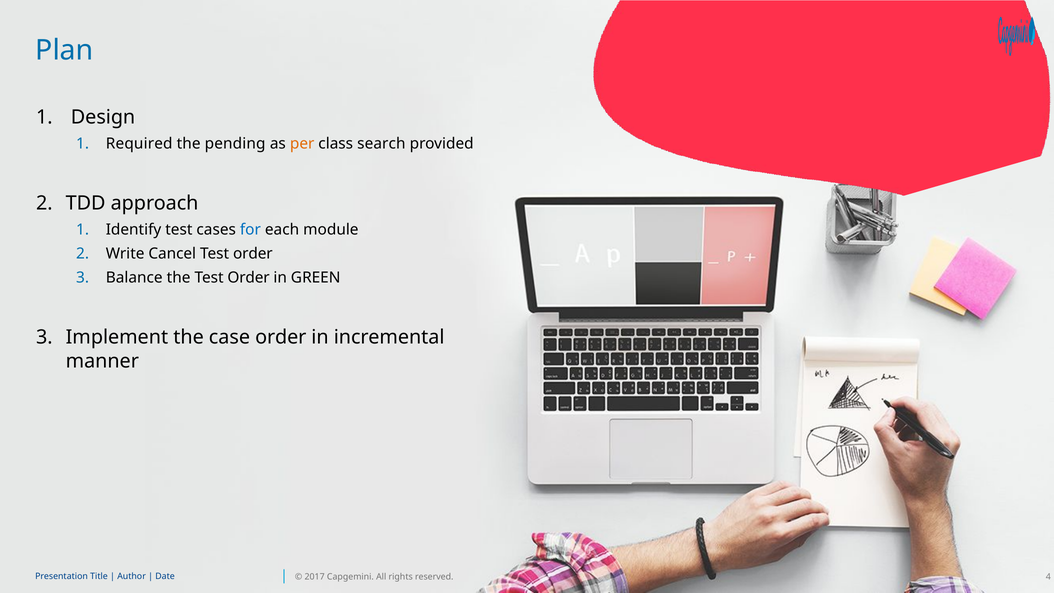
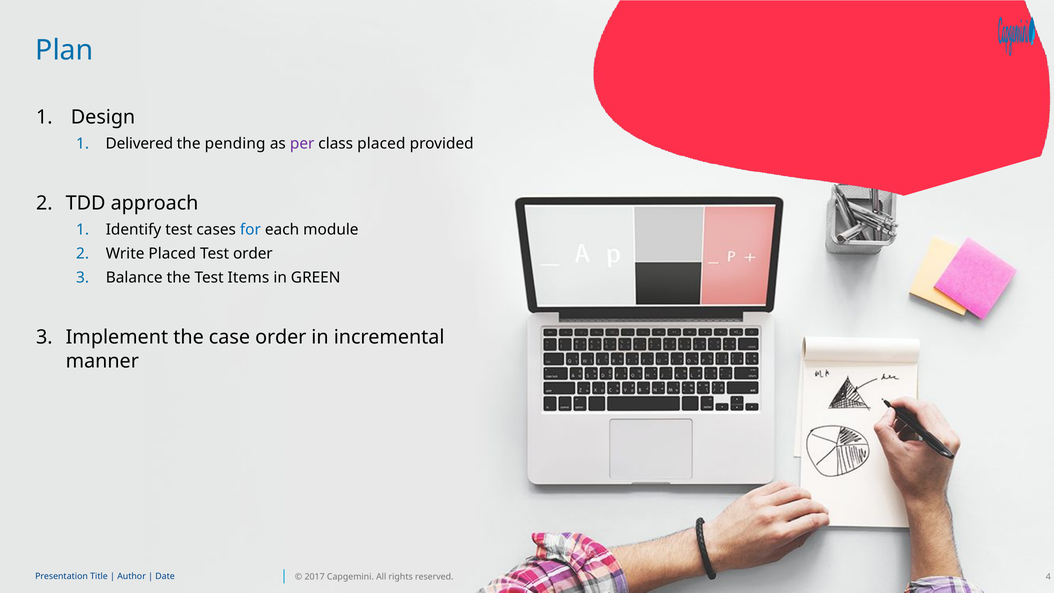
Required: Required -> Delivered (139, 144)
per colour: orange -> purple (302, 144)
class search: search -> placed (381, 144)
Write Cancel: Cancel -> Placed (172, 254)
the Test Order: Order -> Items (248, 278)
